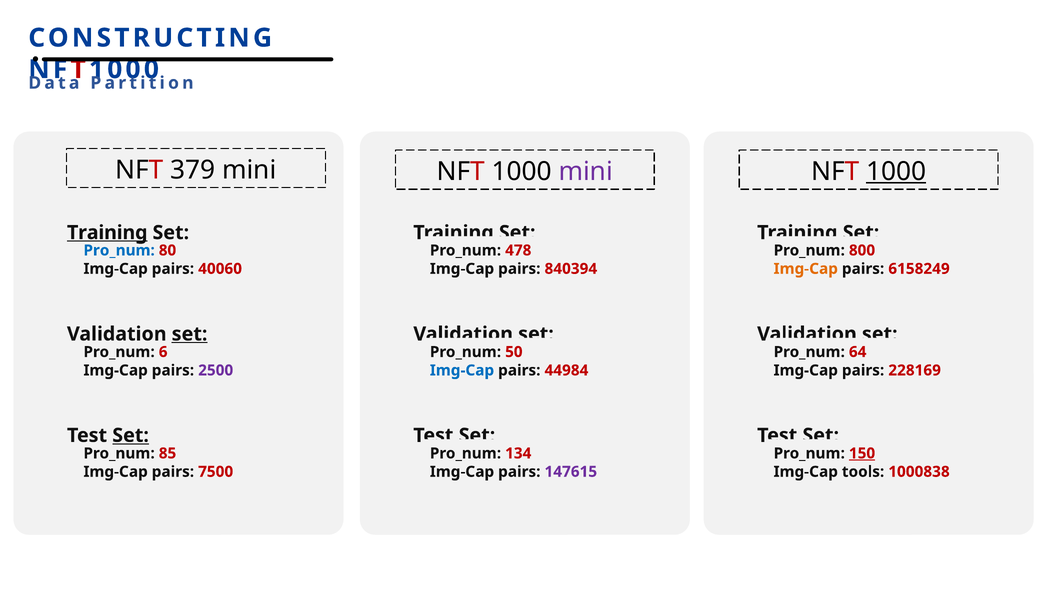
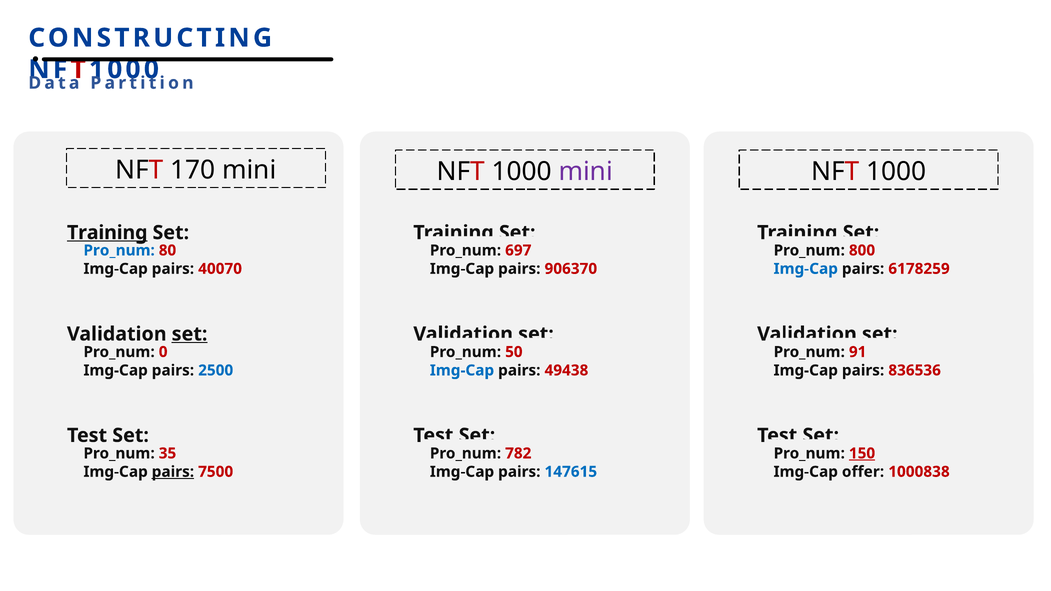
379: 379 -> 170 (193, 170)
1000 underline: present -> none (896, 172)
478: 478 -> 697 (518, 250)
40060: 40060 -> 40070 (220, 269)
840394: 840394 -> 906370 (571, 269)
Img-Cap colour: orange -> blue (806, 269)
6158249: 6158249 -> 6178259 (919, 269)
6: 6 -> 0 (163, 352)
64: 64 -> 91 (858, 352)
2500 colour: purple -> blue (216, 370)
44984: 44984 -> 49438 (566, 370)
228169: 228169 -> 836536 (915, 370)
Set underline: present -> none (131, 436)
85: 85 -> 35 (168, 453)
134: 134 -> 782 (518, 453)
pairs underline: none -> present (173, 472)
147615 colour: purple -> blue (571, 472)
tools: tools -> offer (863, 472)
